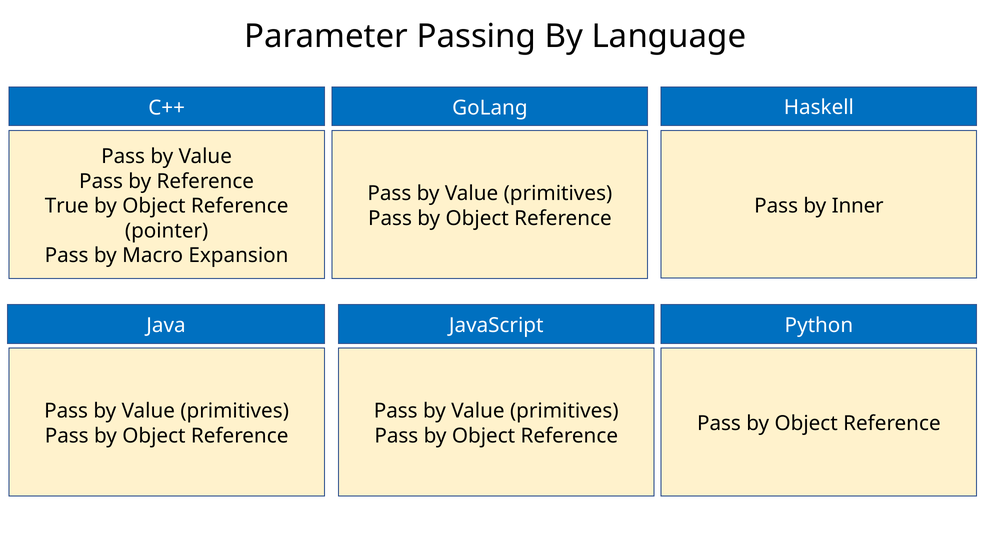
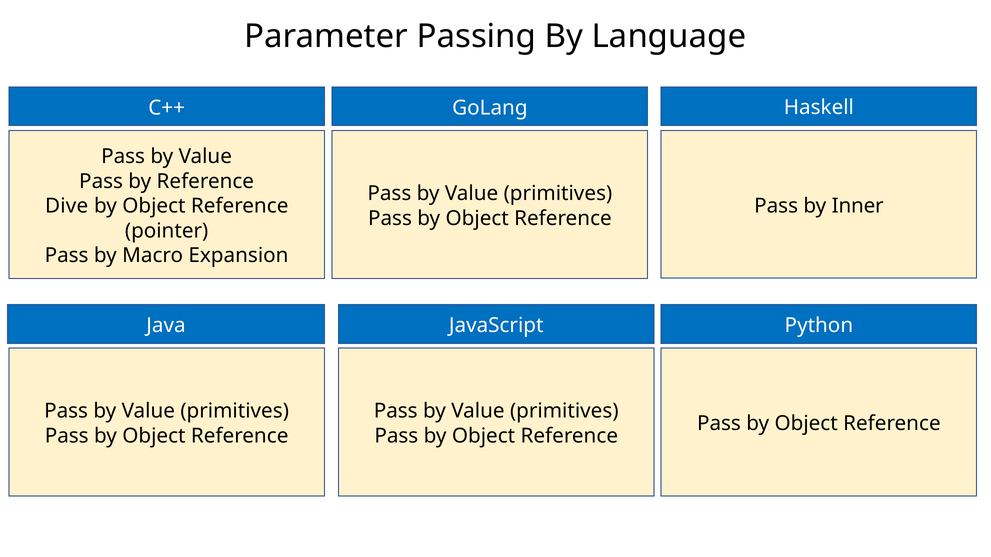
True: True -> Dive (67, 206)
